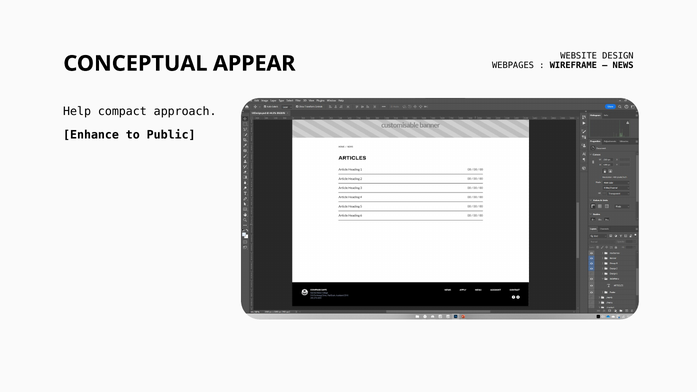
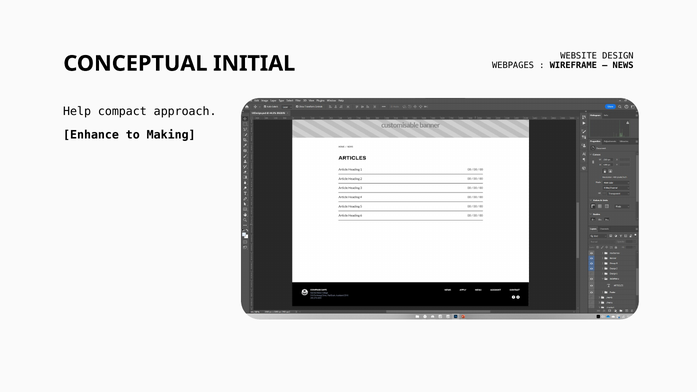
APPEAR: APPEAR -> INITIAL (254, 64)
Public: Public -> Making (171, 135)
